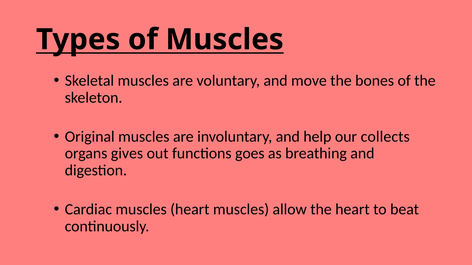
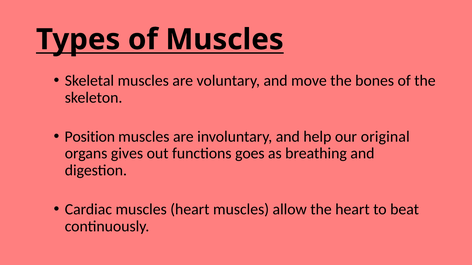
Original: Original -> Position (90, 137)
collects: collects -> original (385, 137)
